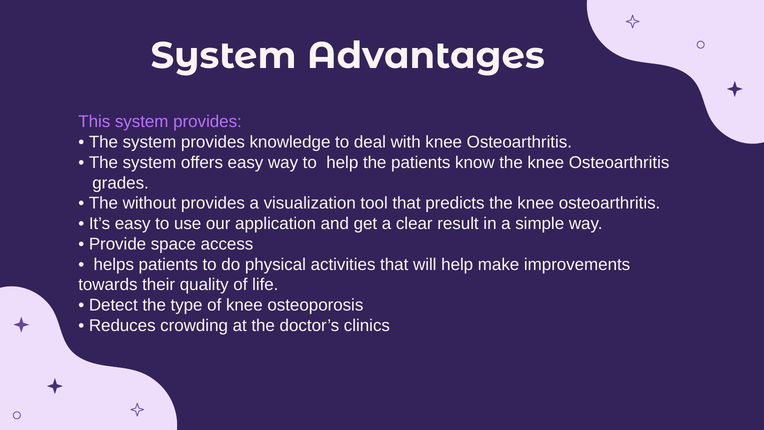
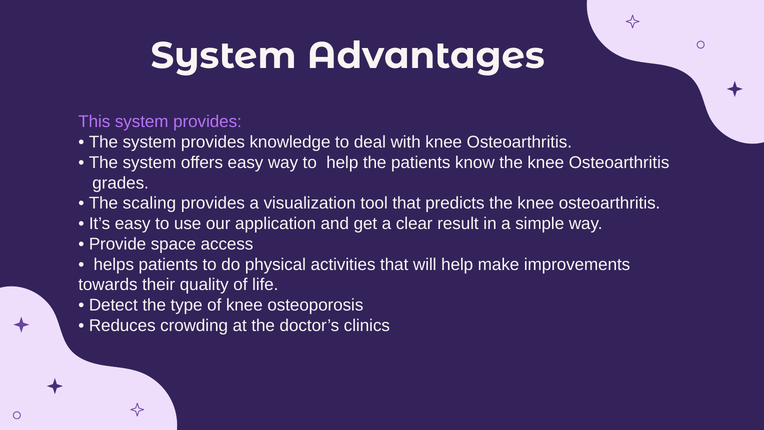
without: without -> scaling (149, 203)
